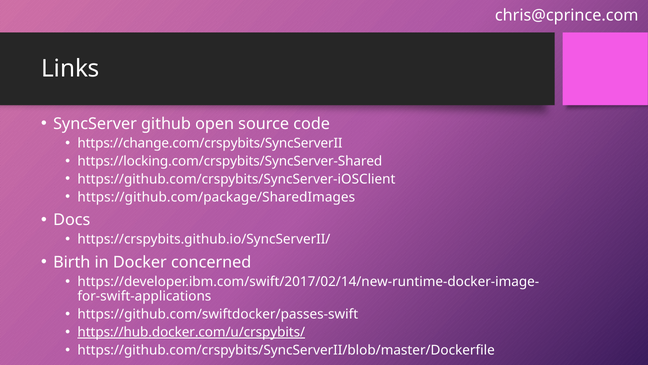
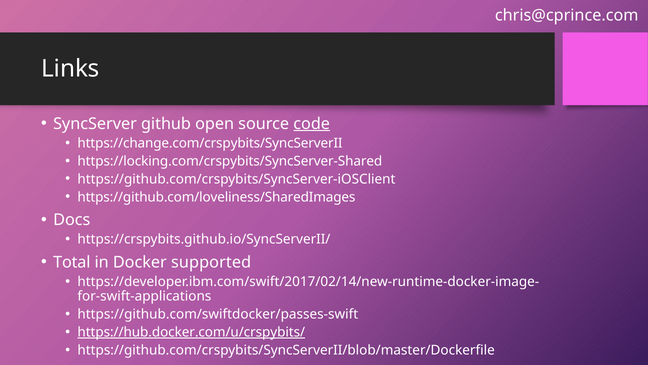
code underline: none -> present (312, 123)
https://github.com/package/SharedImages: https://github.com/package/SharedImages -> https://github.com/loveliness/SharedImages (216, 197)
Birth: Birth -> Total (72, 262)
concerned: concerned -> supported (211, 262)
